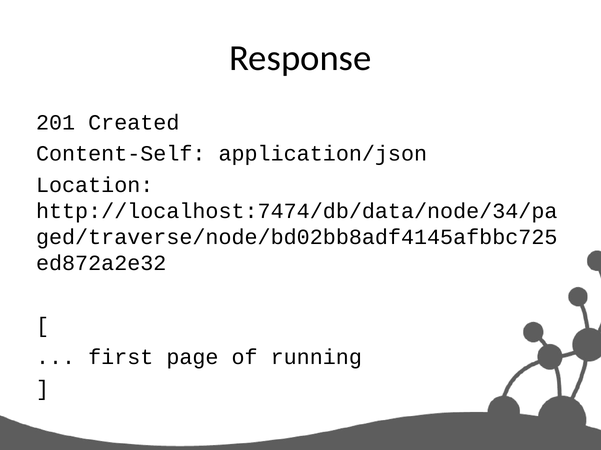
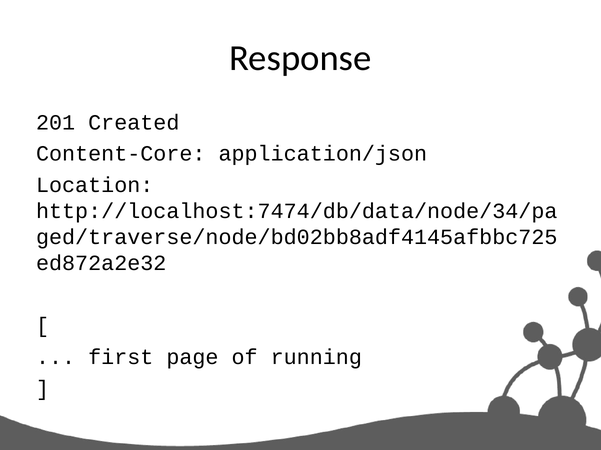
Content-Self: Content-Self -> Content-Core (121, 154)
